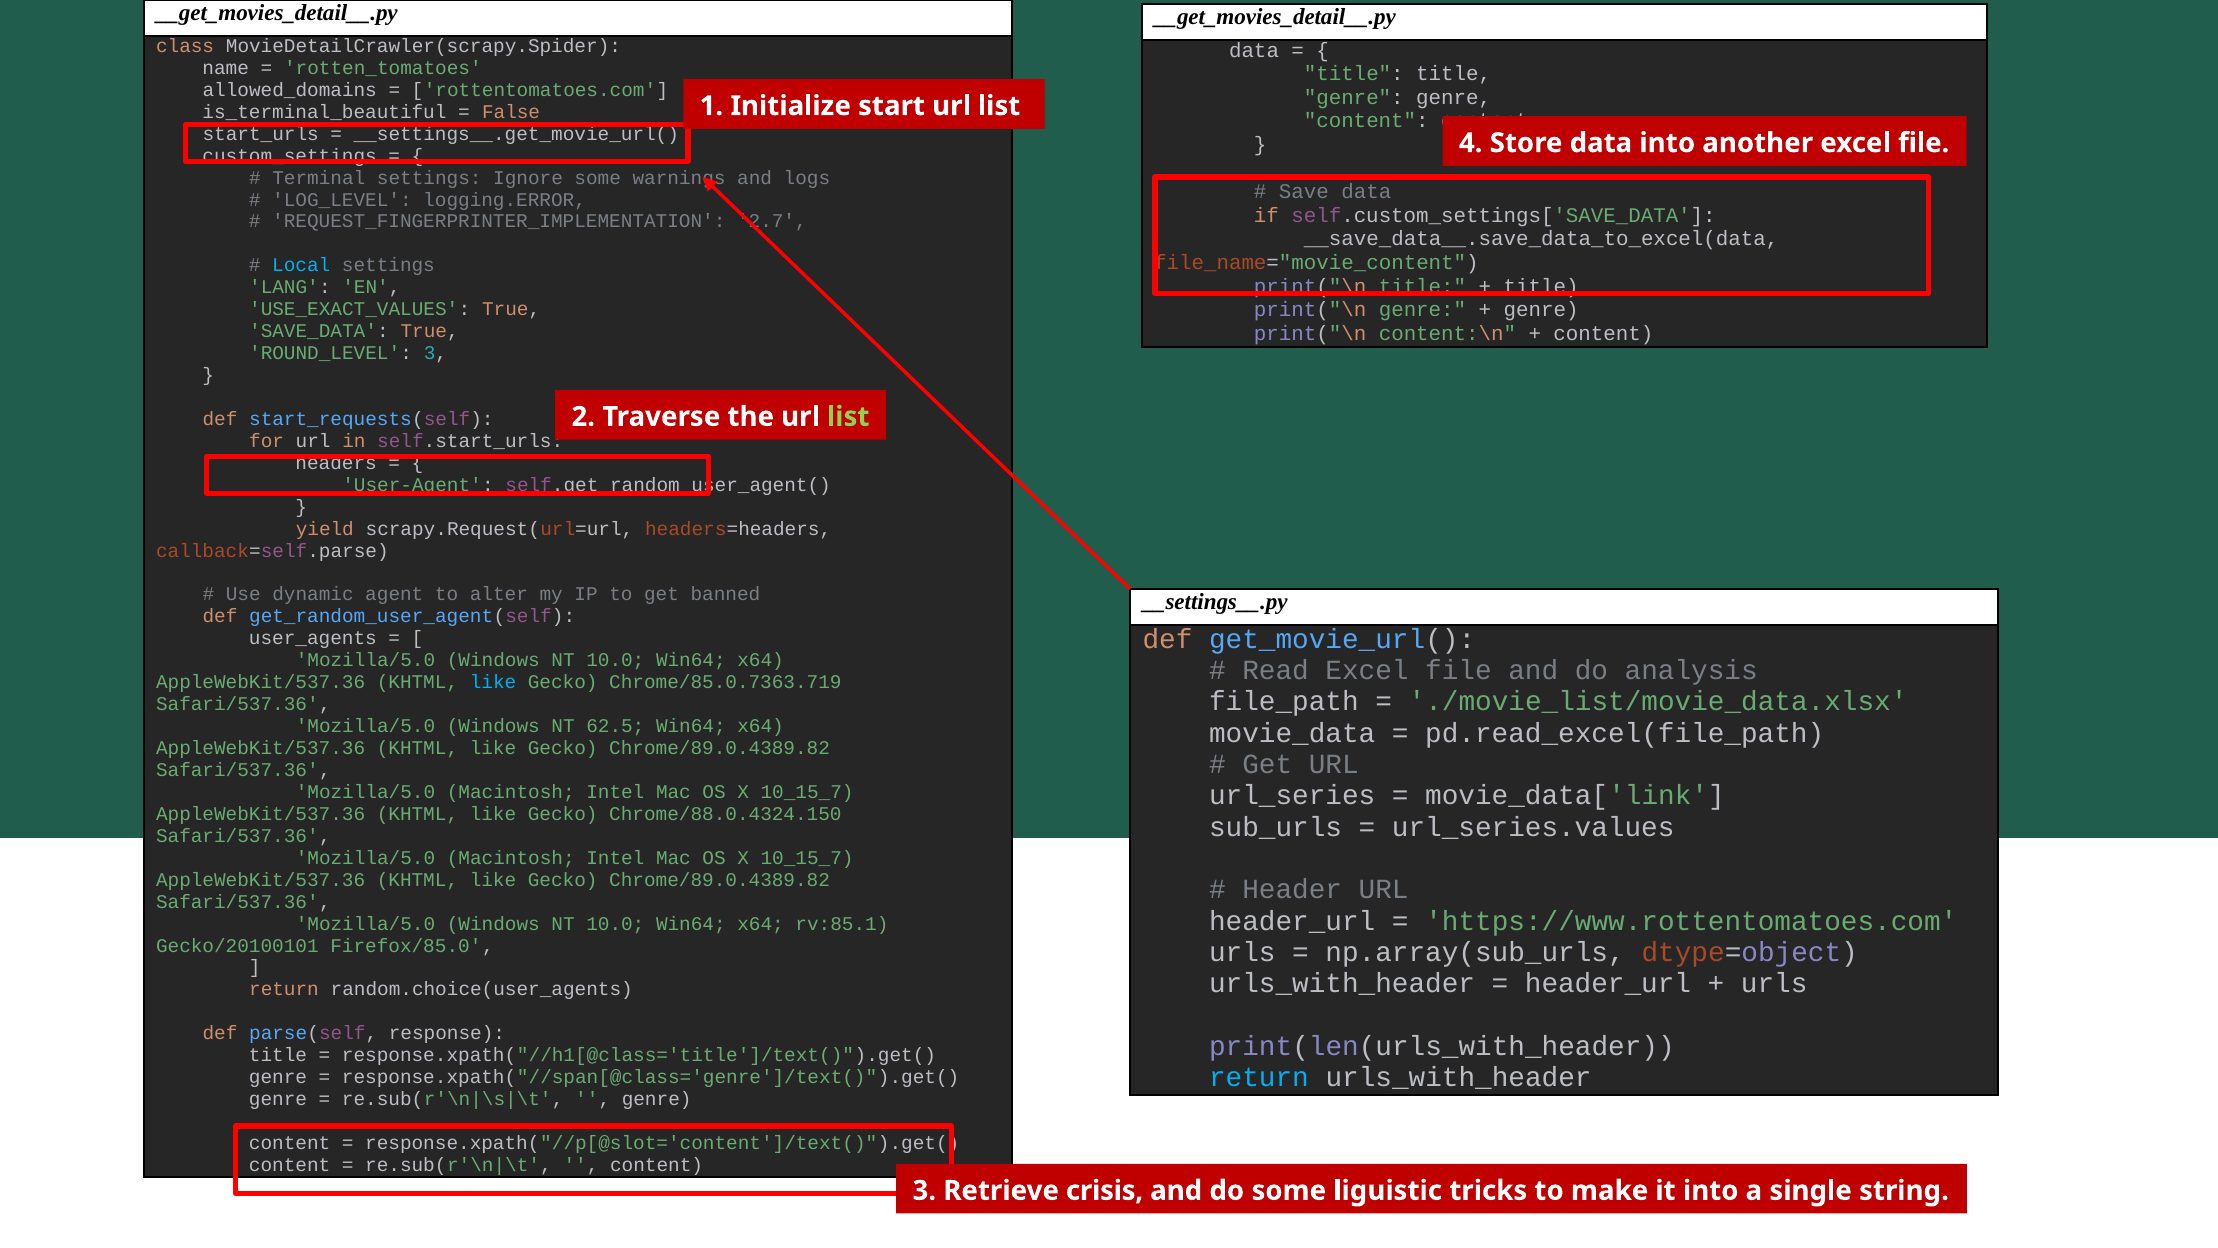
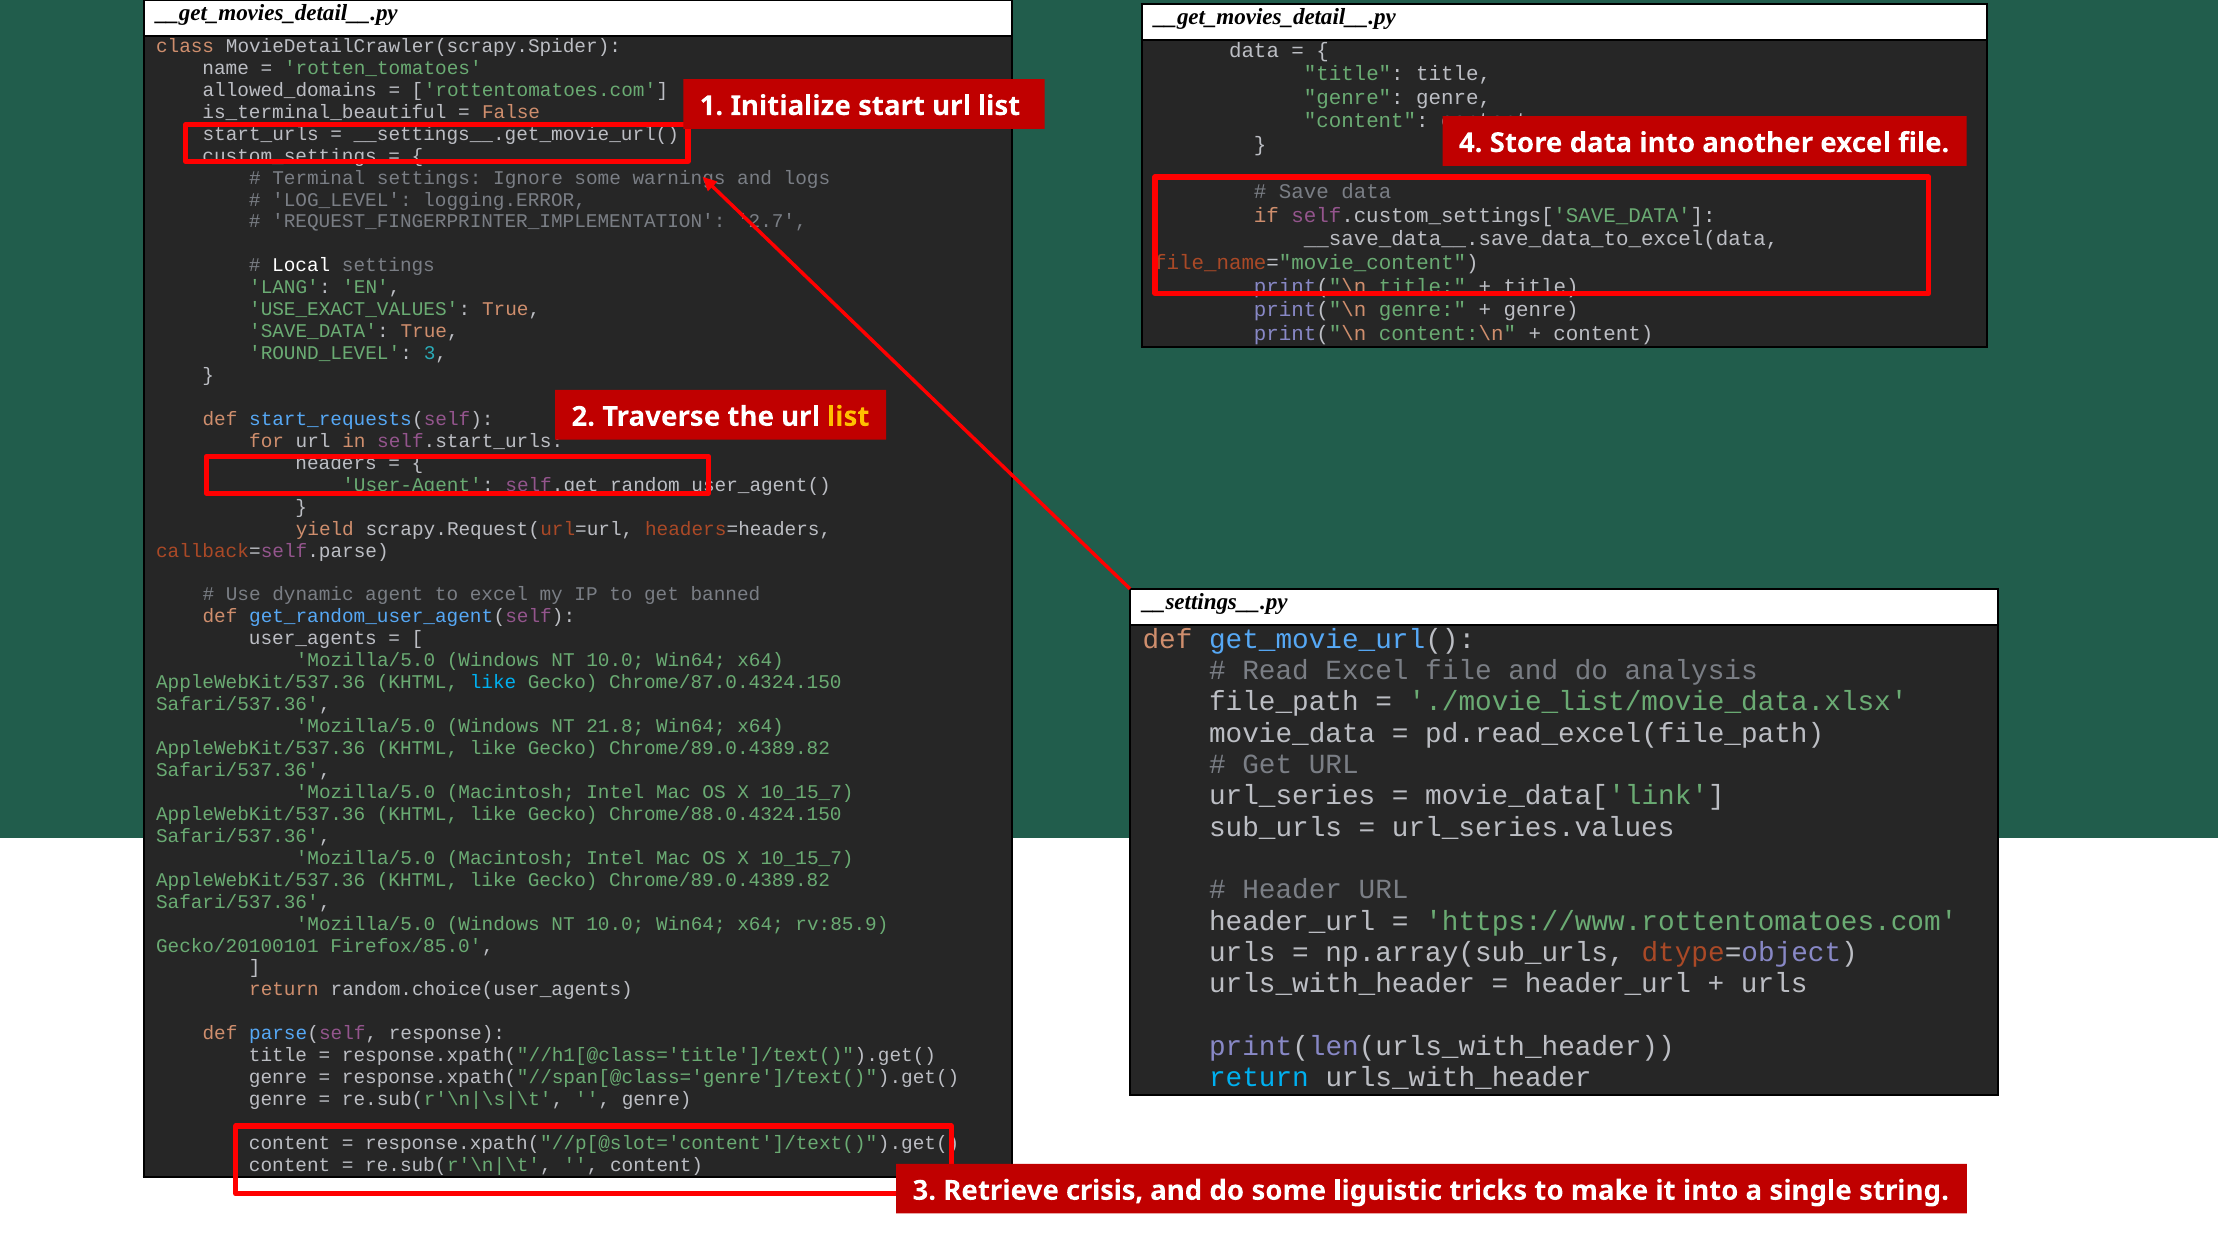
Local colour: light blue -> white (301, 265)
list colour: light green -> yellow (848, 417)
to alter: alter -> excel (499, 594)
Chrome/85.0.7363.719: Chrome/85.0.7363.719 -> Chrome/87.0.4324.150 (725, 682)
62.5: 62.5 -> 21.8 (615, 726)
rv:85.1: rv:85.1 -> rv:85.9 (842, 923)
